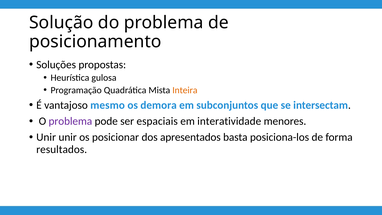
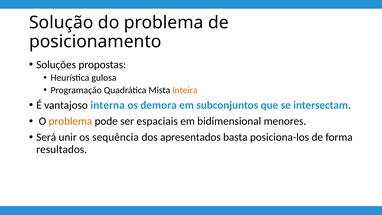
mesmo: mesmo -> interna (108, 105)
problema colour: purple -> orange (70, 121)
interatividade: interatividade -> bidimensional (229, 121)
Unir: Unir -> Será (46, 137)
posicionar: posicionar -> sequência (115, 137)
